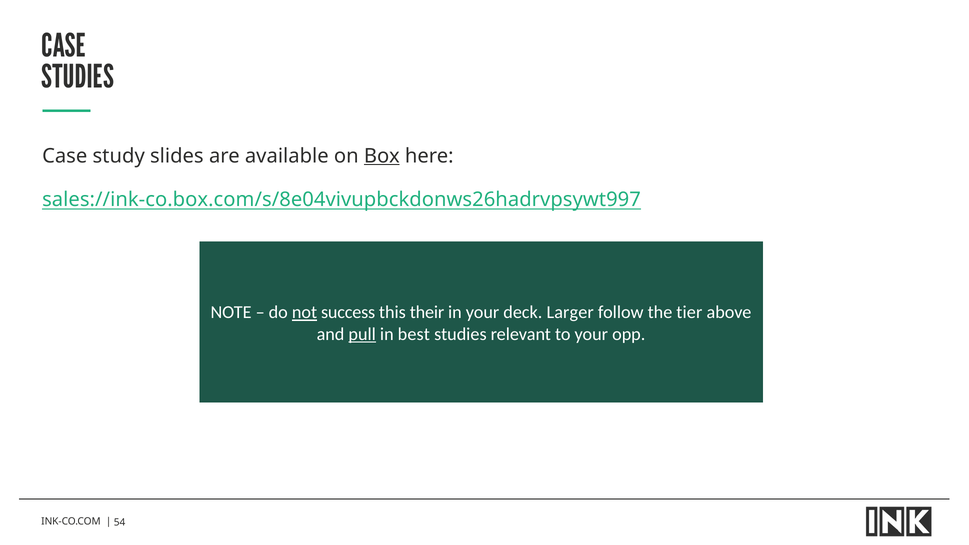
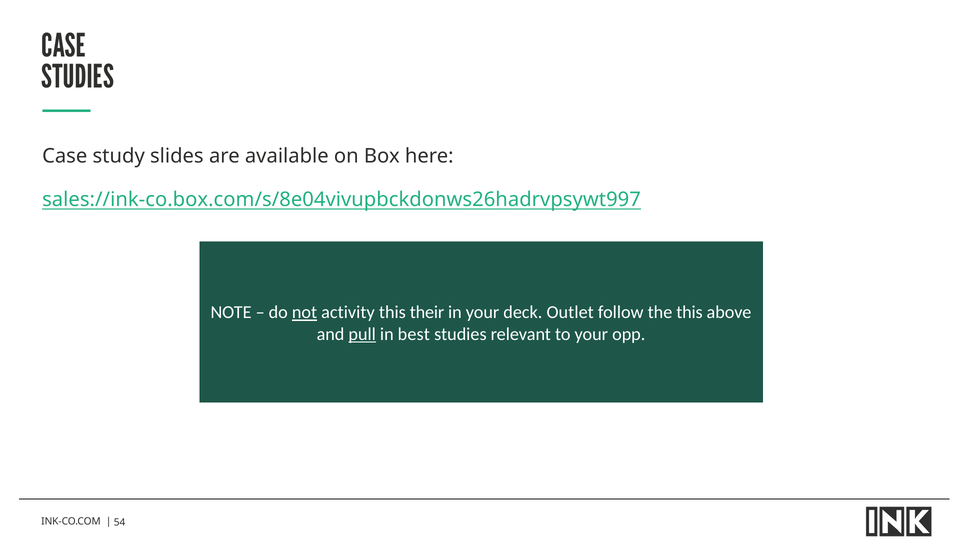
Box underline: present -> none (382, 156)
success: success -> activity (348, 312)
Larger: Larger -> Outlet (570, 312)
the tier: tier -> this (690, 312)
